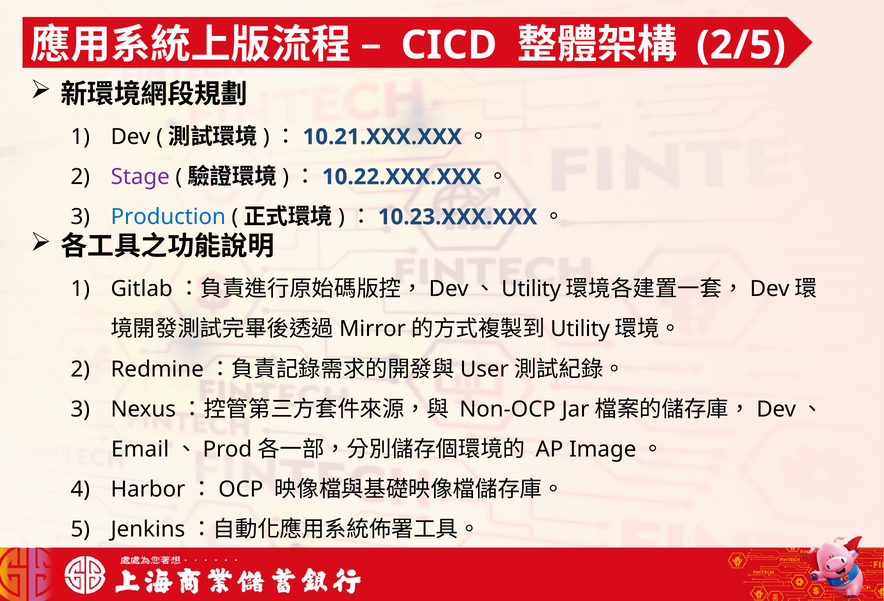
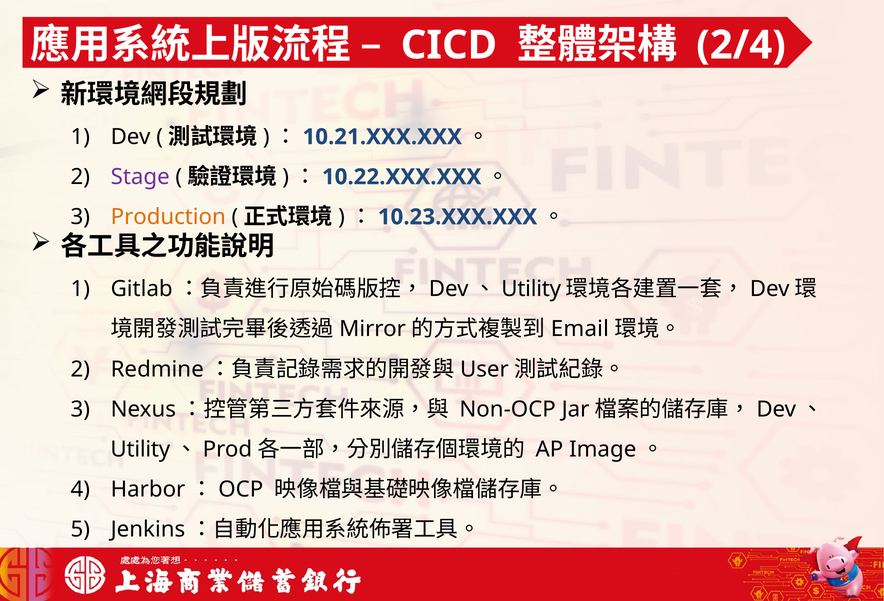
2/5: 2/5 -> 2/4 (741, 45)
Production colour: blue -> orange (168, 217)
Utility: Utility -> Email (580, 329)
Email: Email -> Utility (140, 450)
